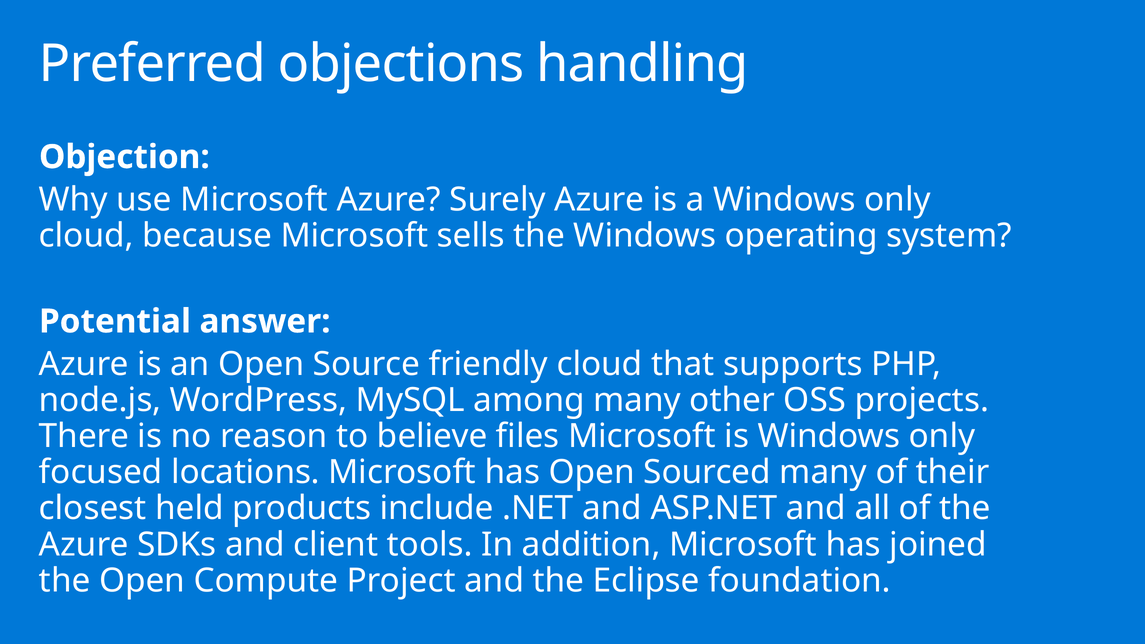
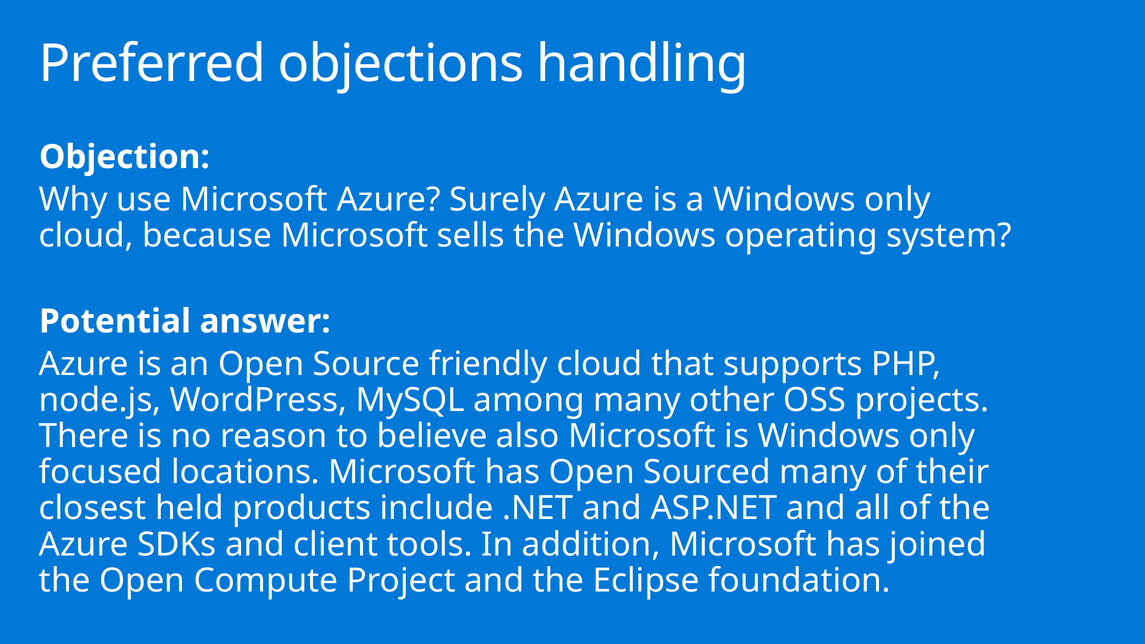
files: files -> also (528, 436)
